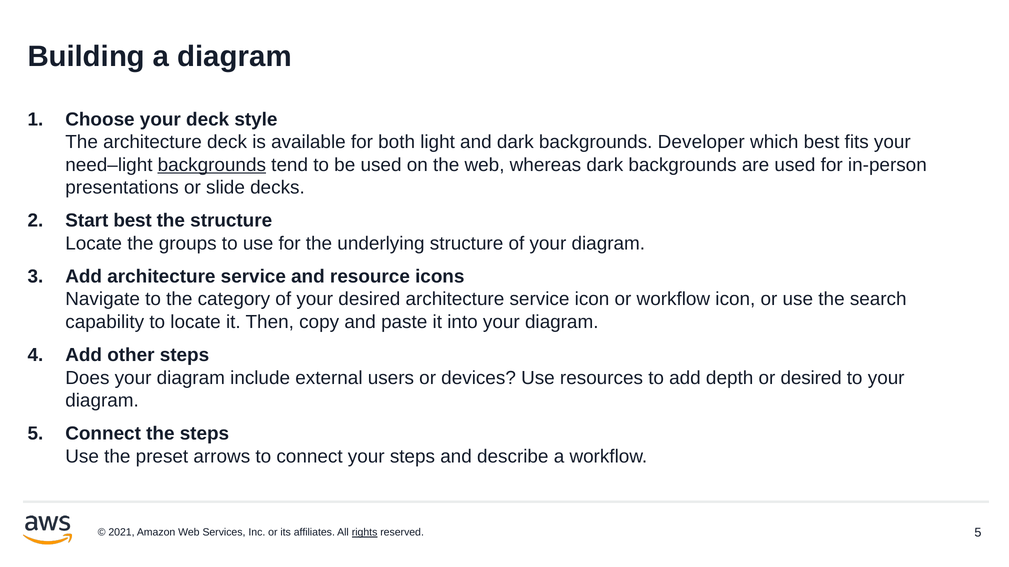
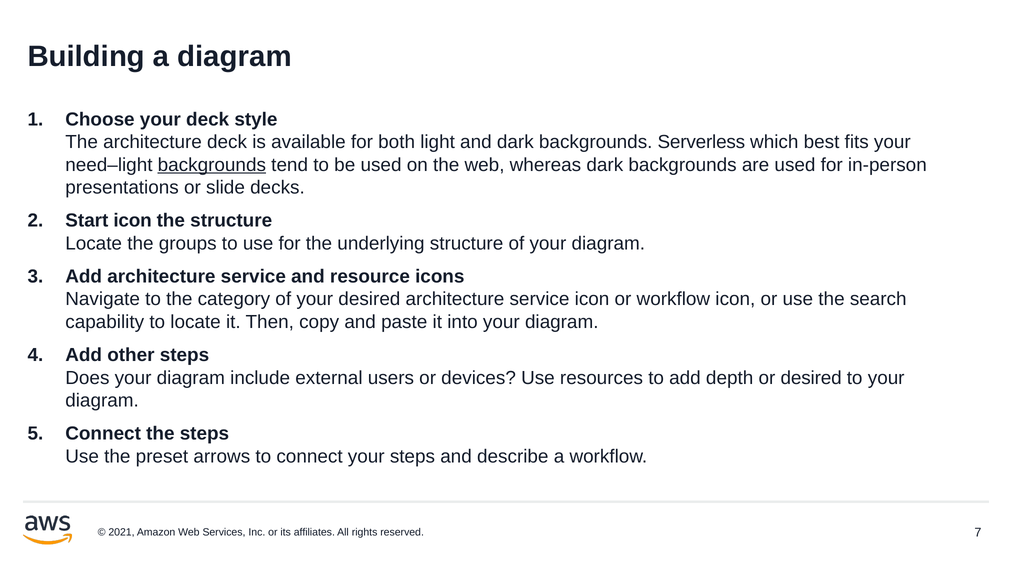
Developer: Developer -> Serverless (701, 142)
Start best: best -> icon (133, 221)
rights underline: present -> none (365, 533)
reserved 5: 5 -> 7 (978, 533)
